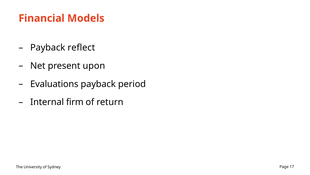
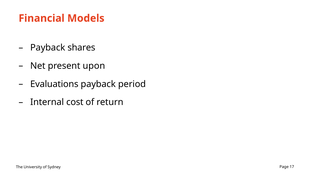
reflect: reflect -> shares (81, 48)
firm: firm -> cost (75, 102)
